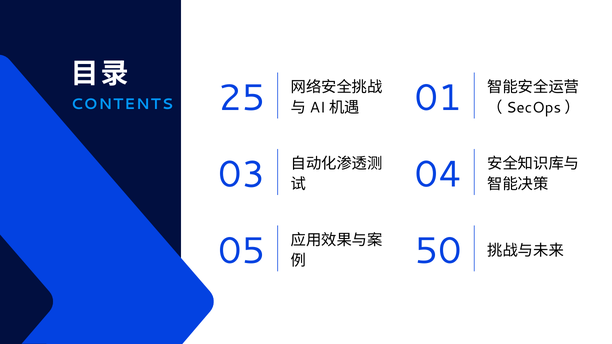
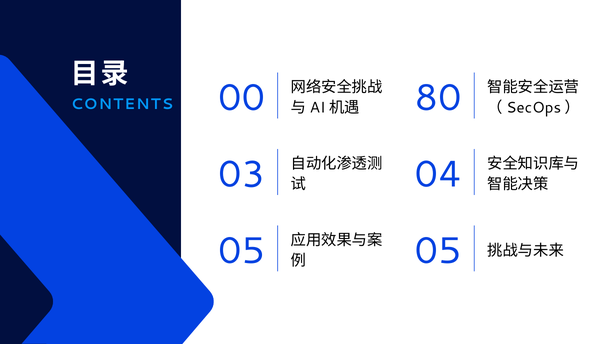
25: 25 -> 00 (242, 98)
01: 01 -> 80 (438, 98)
50: 50 -> 05 (438, 251)
